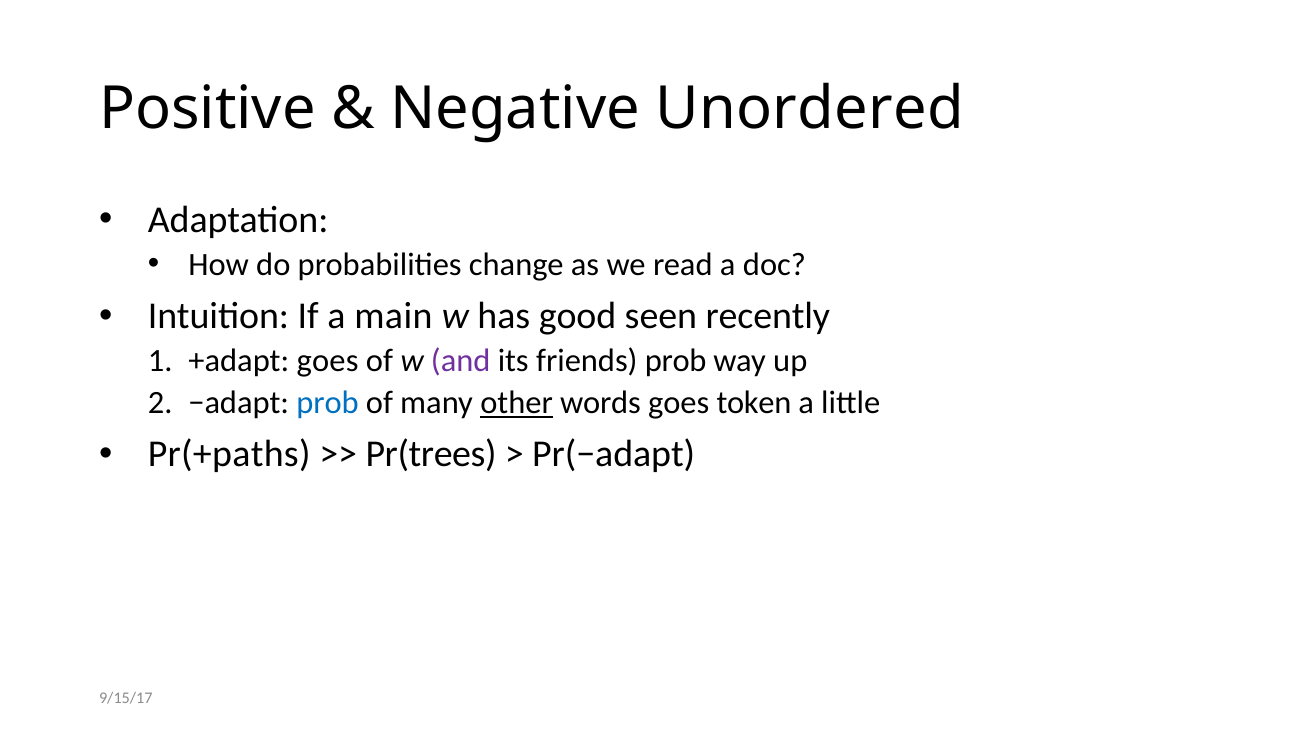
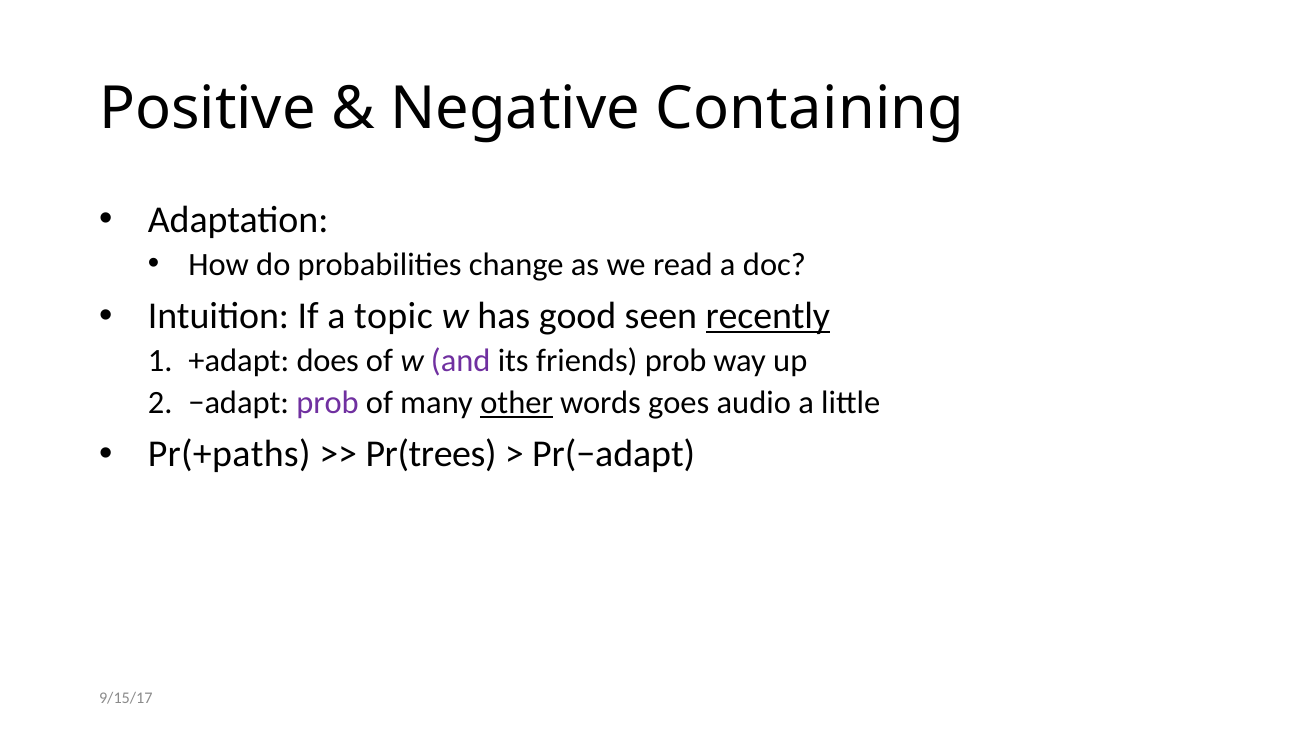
Unordered: Unordered -> Containing (810, 109)
main: main -> topic (393, 316)
recently underline: none -> present (768, 316)
+adapt goes: goes -> does (328, 361)
prob colour: blue -> purple (328, 403)
token: token -> audio (754, 403)
